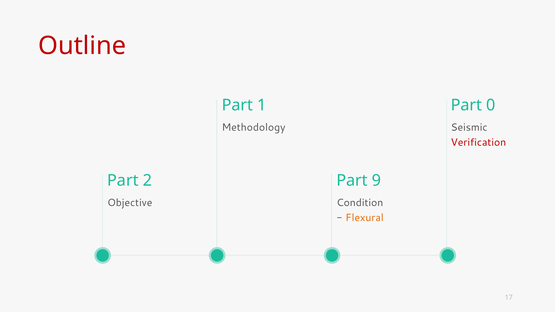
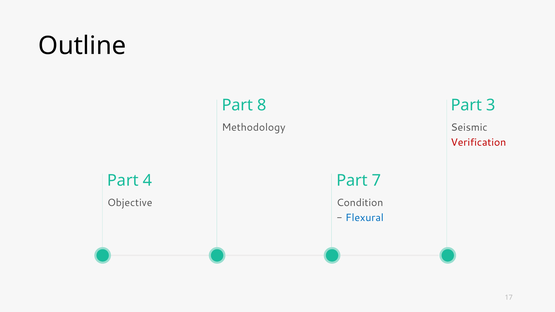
Outline colour: red -> black (82, 46)
1: 1 -> 8 (262, 105)
0: 0 -> 3 (491, 105)
2: 2 -> 4 (147, 181)
9: 9 -> 7 (376, 181)
Flexural colour: orange -> blue (364, 218)
